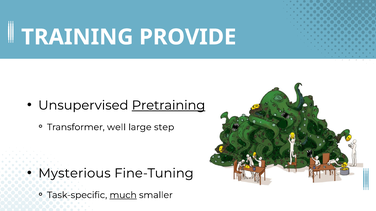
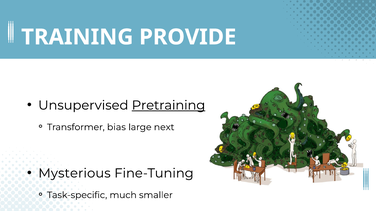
well: well -> bias (116, 127)
step: step -> next (164, 127)
much underline: present -> none (123, 196)
